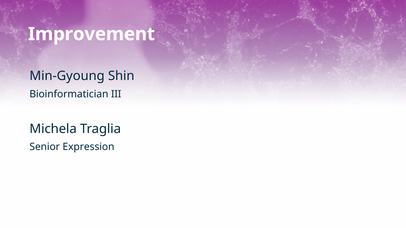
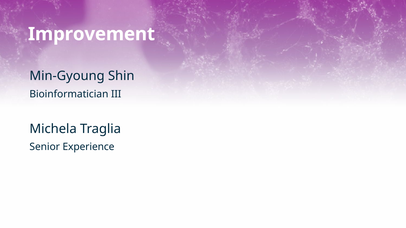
Expression: Expression -> Experience (88, 147)
